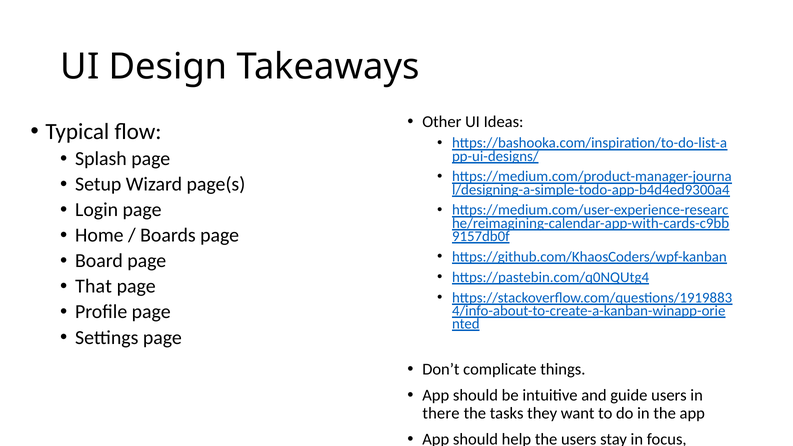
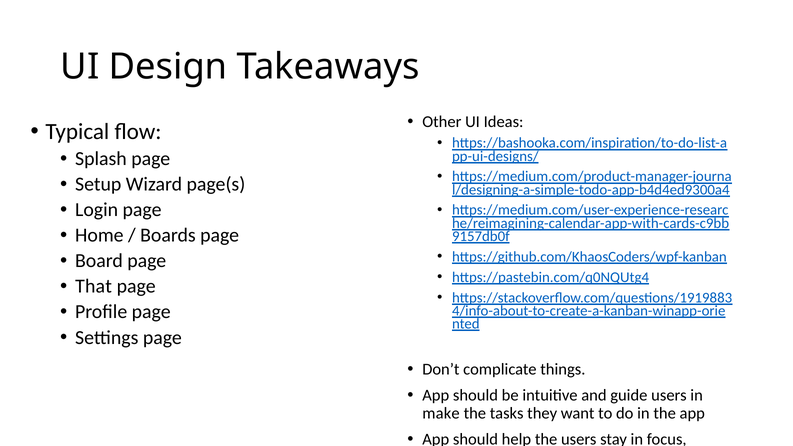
there: there -> make (441, 413)
